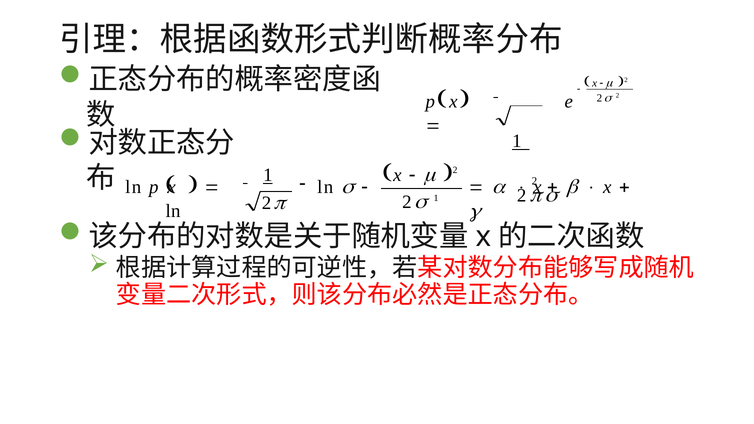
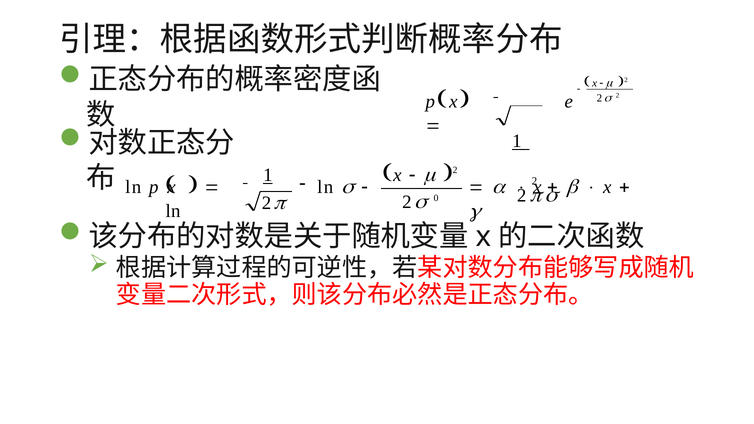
2 1: 1 -> 0 (436, 198)
